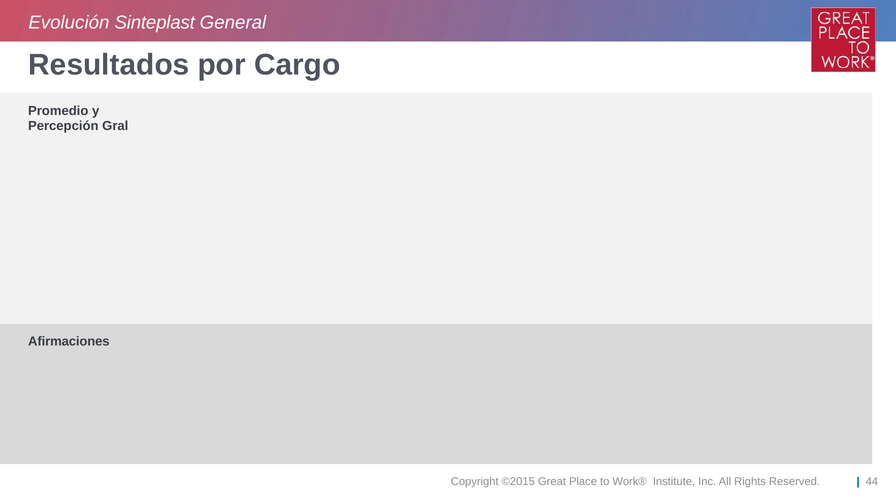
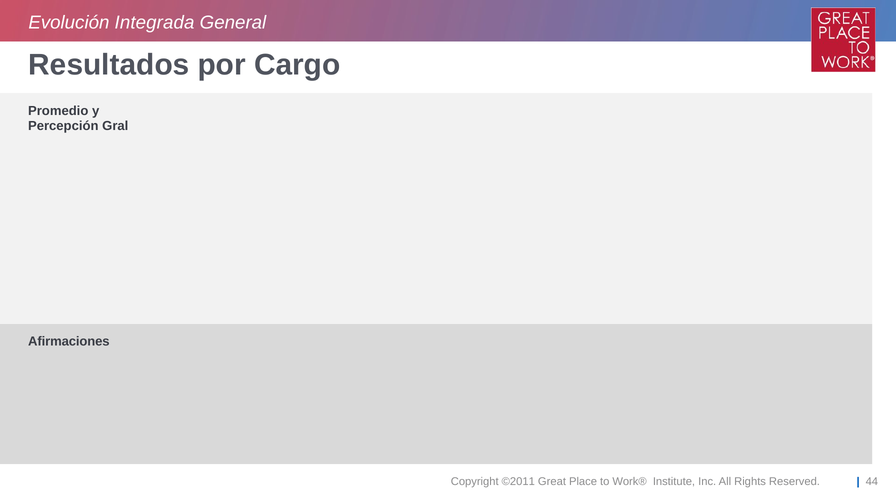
Sinteplast: Sinteplast -> Integrada (155, 23)
©2015: ©2015 -> ©2011 (518, 481)
